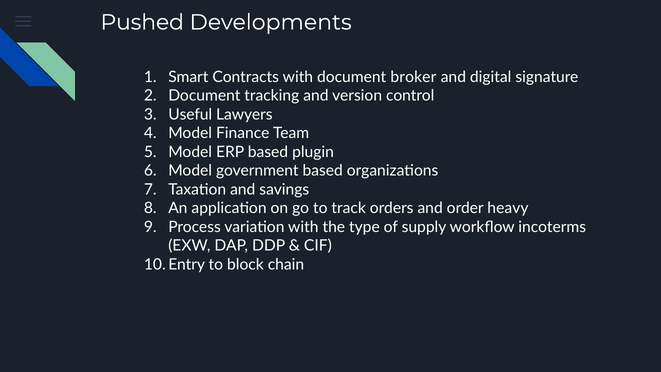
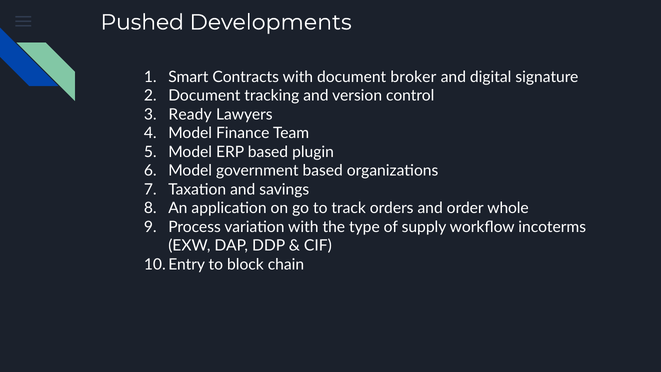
Useful: Useful -> Ready (190, 114)
heavy: heavy -> whole (508, 208)
